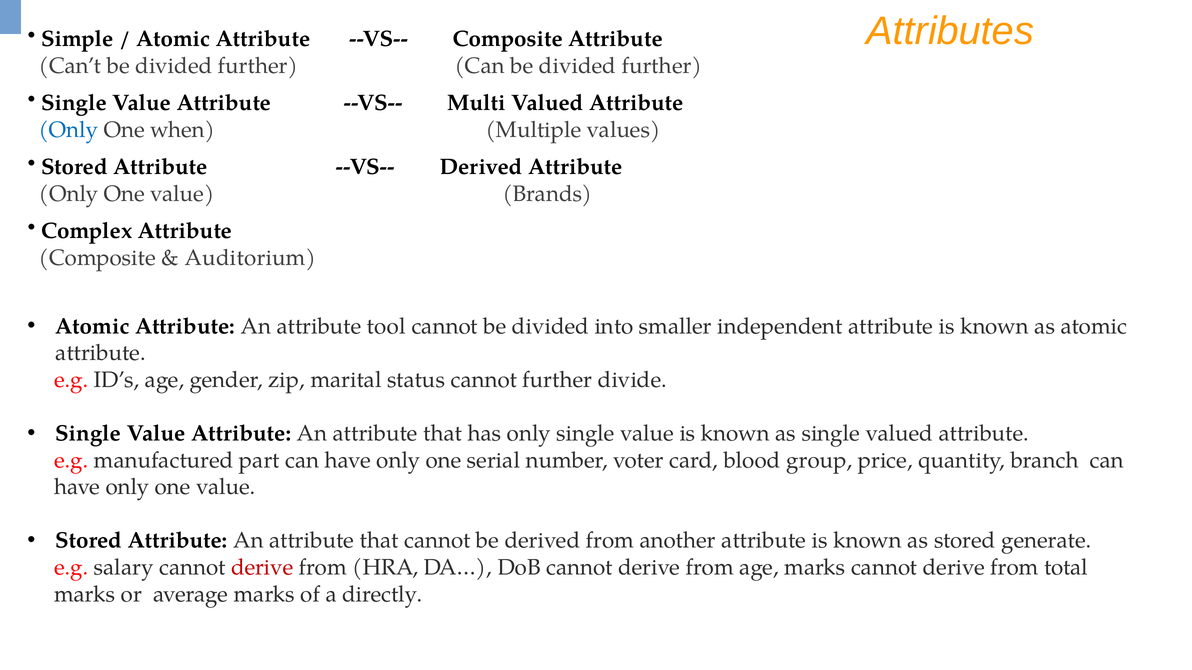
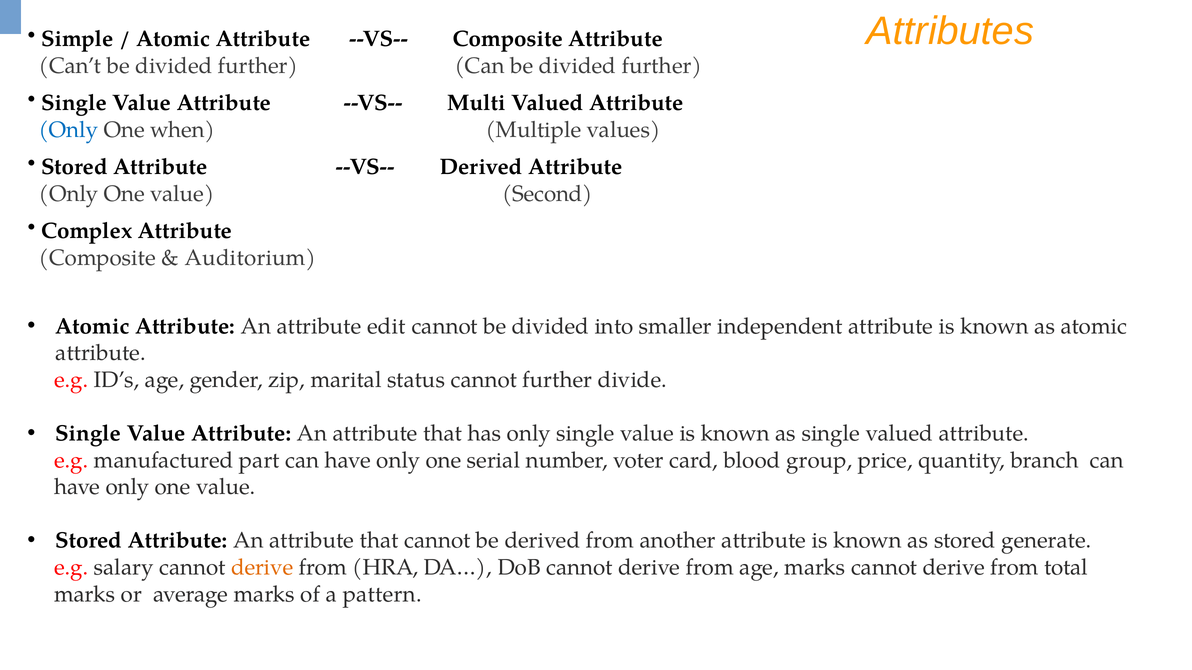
Brands: Brands -> Second (547, 194)
tool: tool -> edit (386, 326)
derive colour: red -> orange (262, 568)
directly: directly -> pattern (382, 595)
